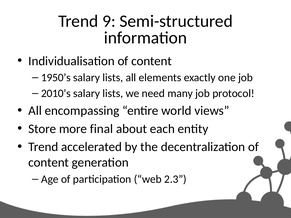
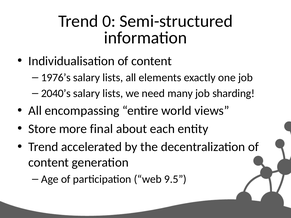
9: 9 -> 0 (109, 21)
1950’s: 1950’s -> 1976’s (56, 78)
2010’s: 2010’s -> 2040’s (56, 94)
protocol: protocol -> sharding (234, 94)
2.3: 2.3 -> 9.5 (175, 179)
